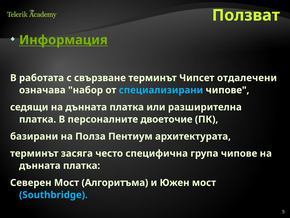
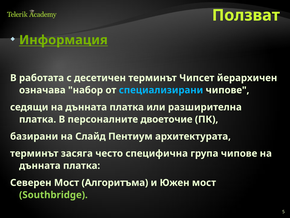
свързване: свързване -> десетичен (100, 78)
отдалечени: отдалечени -> йерархичен (247, 78)
Полза: Полза -> Слайд (90, 136)
Southbridge colour: light blue -> light green (53, 194)
